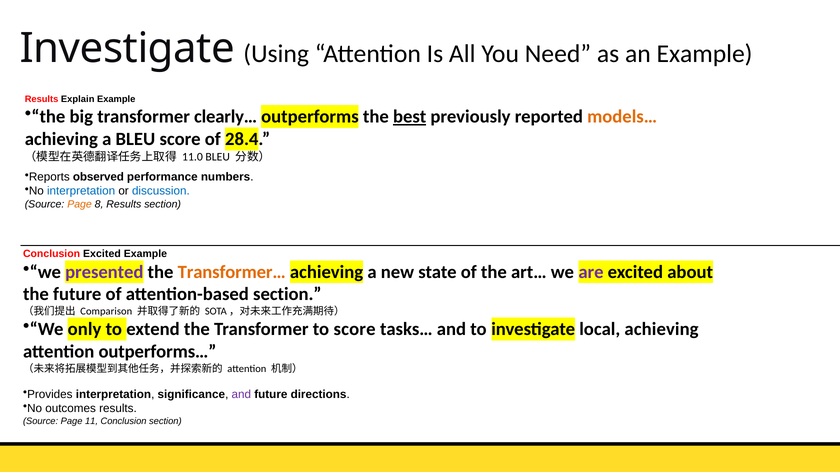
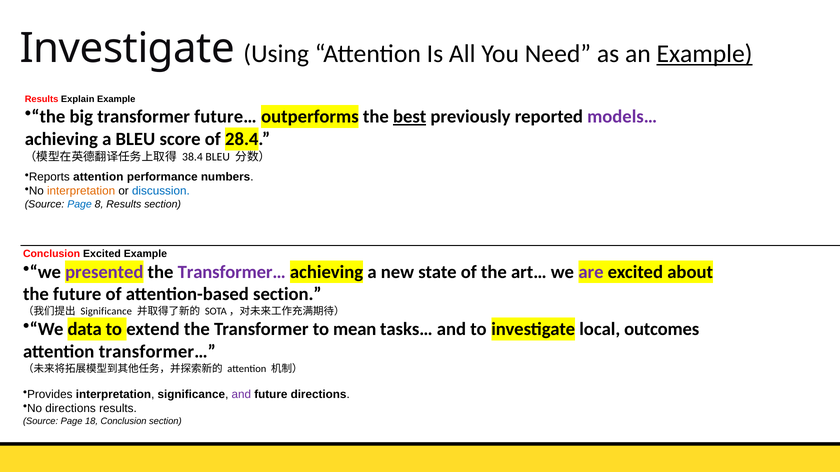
Example underline: none -> present (705, 54)
clearly…: clearly… -> future… (225, 117)
models… colour: orange -> purple (622, 117)
11.0: 11.0 -> 38.4 (192, 157)
Reports observed: observed -> attention (98, 177)
interpretation colour: blue -> orange (81, 191)
Page colour: orange -> blue (80, 205)
Transformer… colour: orange -> purple (232, 272)
Comparison: Comparison -> Significance (106, 312)
only: only -> data (85, 330)
to score: score -> mean (355, 330)
local achieving: achieving -> outcomes (662, 330)
attention outperforms…: outperforms… -> transformer… (157, 352)
No outcomes: outcomes -> directions (71, 409)
11: 11 -> 18 (92, 421)
